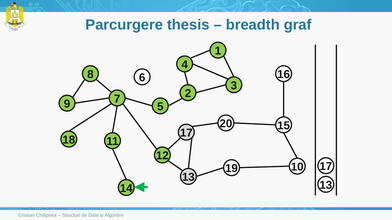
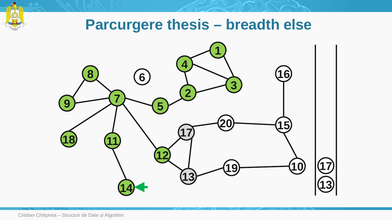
graf: graf -> else (298, 25)
